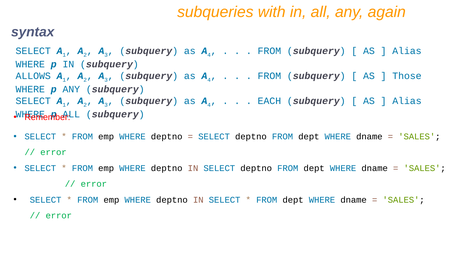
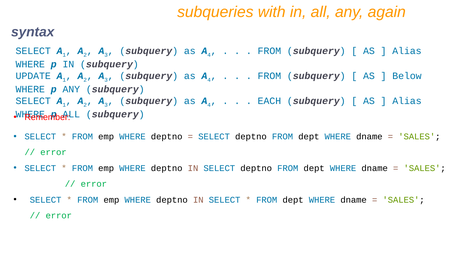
ALLOWS: ALLOWS -> UPDATE (33, 76)
Those: Those -> Below (407, 76)
